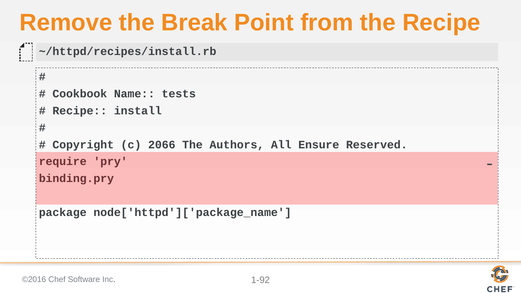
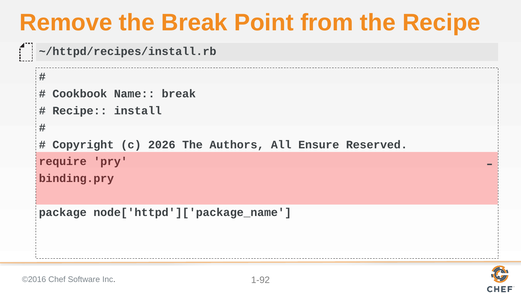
Name tests: tests -> break (179, 94)
2066: 2066 -> 2026 (162, 145)
